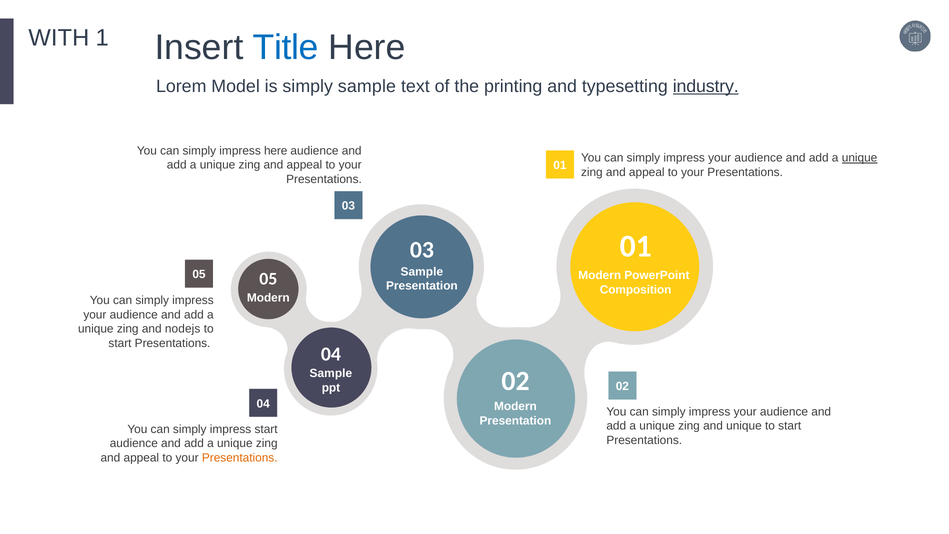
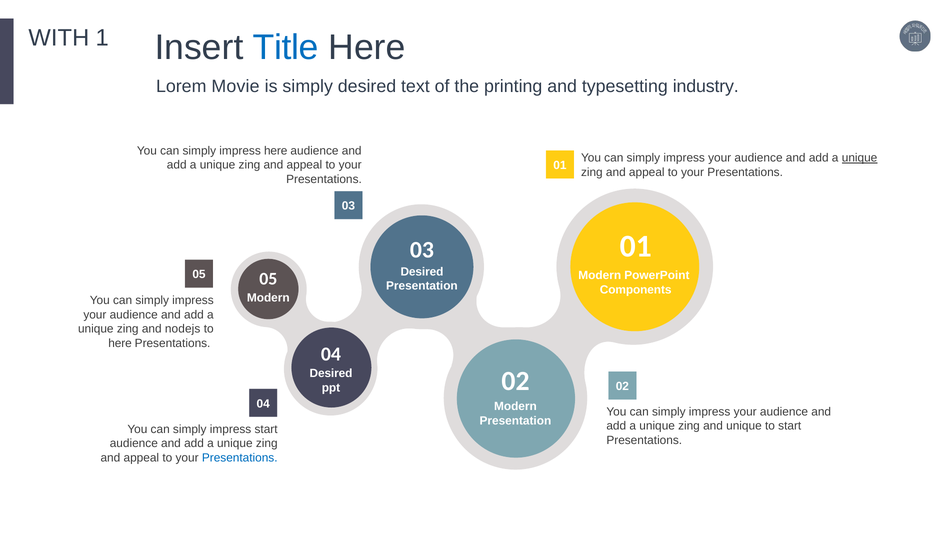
Model: Model -> Movie (236, 86)
simply sample: sample -> desired (367, 86)
industry underline: present -> none (706, 86)
Sample: Sample -> Desired (422, 272)
Composition: Composition -> Components (636, 290)
start: start -> here (120, 343)
Sample: Sample -> Desired (331, 373)
Presentations colour: orange -> blue (240, 458)
